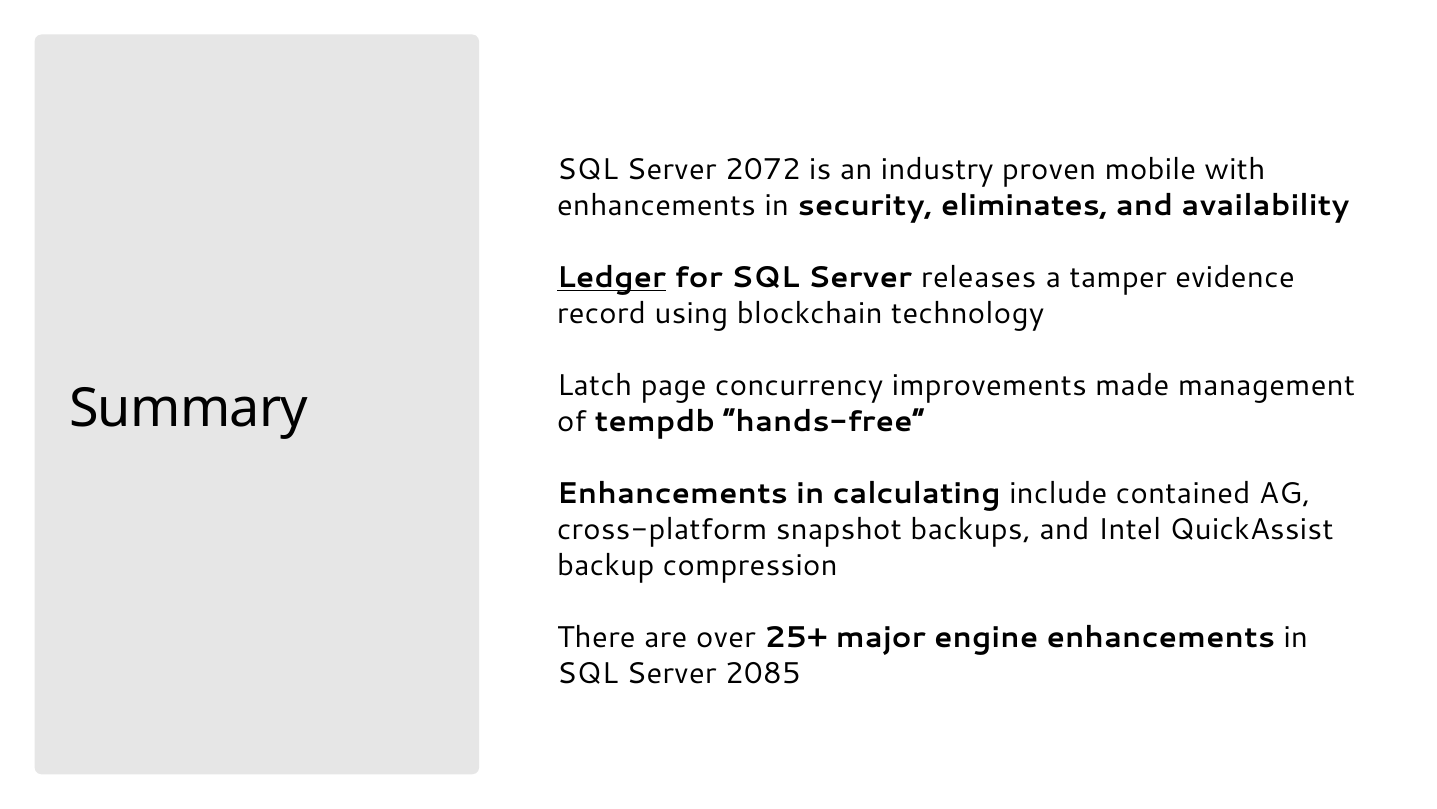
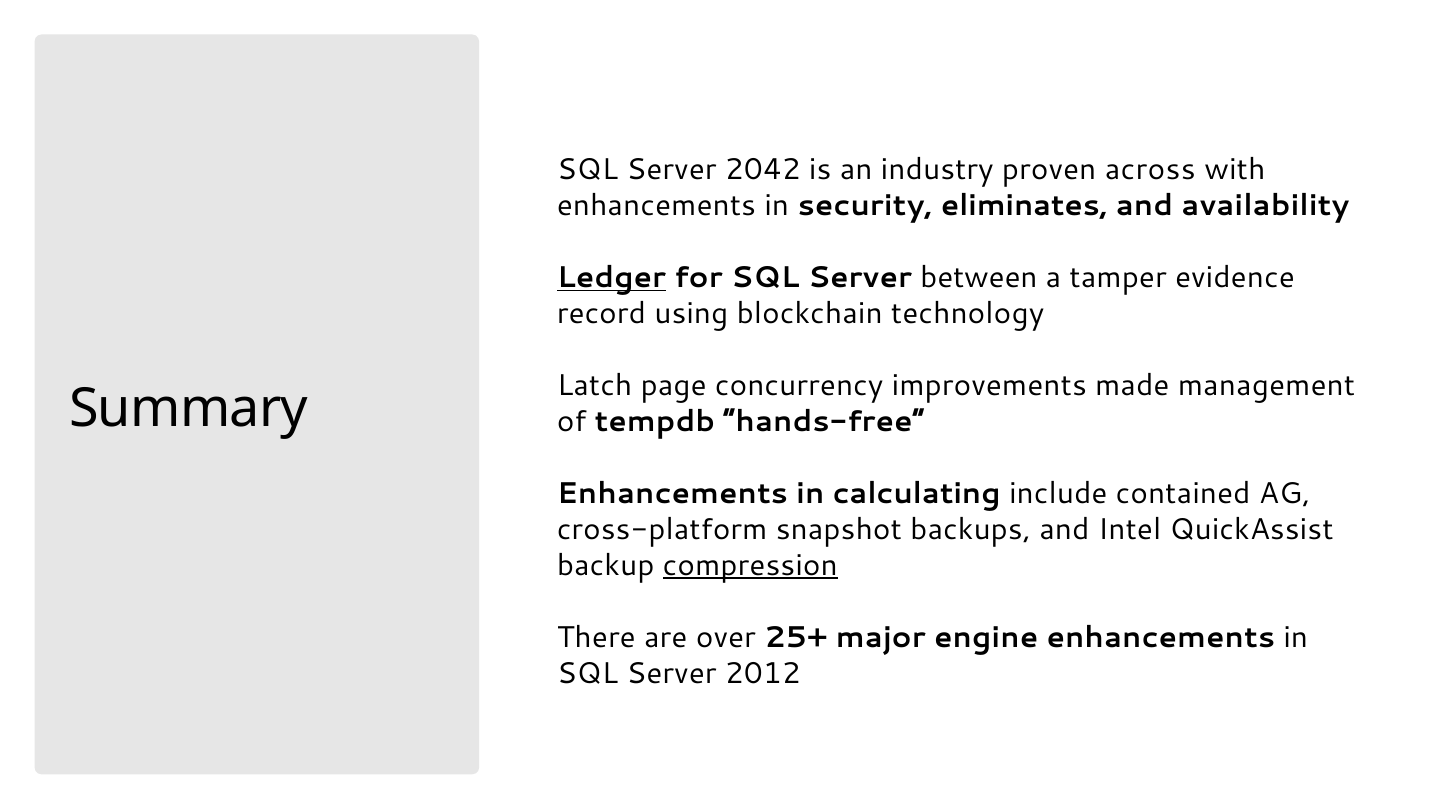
2072: 2072 -> 2042 (763, 170)
mobile: mobile -> across (1150, 170)
releases: releases -> between (979, 277)
compression underline: none -> present (750, 565)
2085: 2085 -> 2012 (763, 673)
